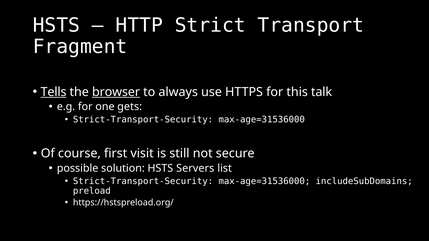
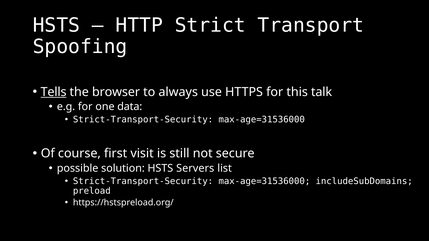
Fragment: Fragment -> Spoofing (80, 47)
browser underline: present -> none (116, 92)
gets: gets -> data (130, 107)
